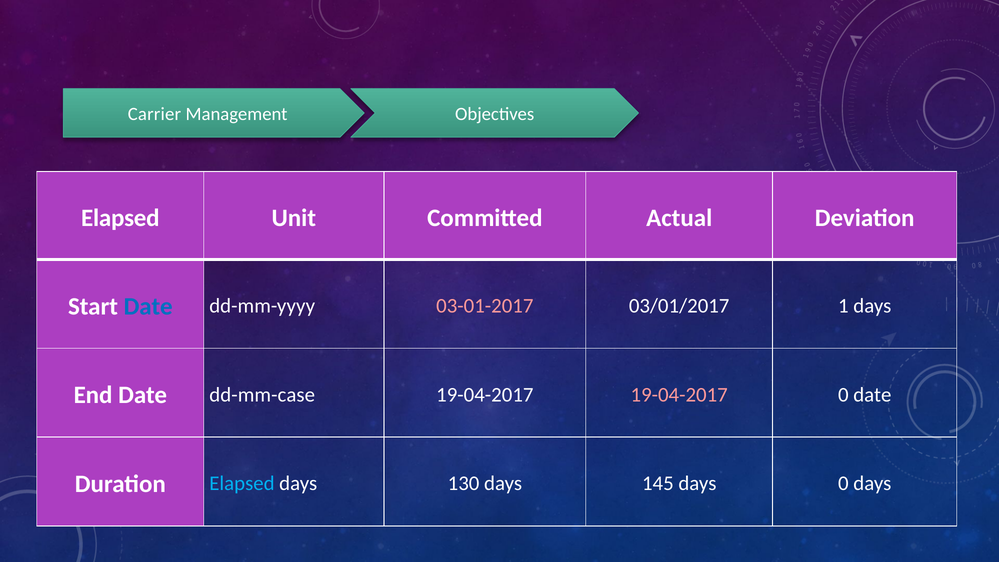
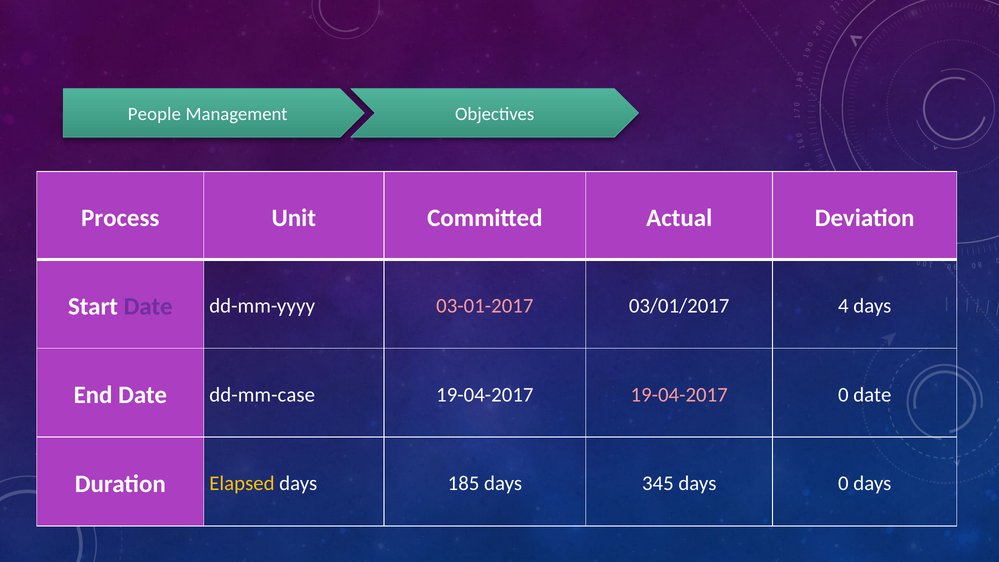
Carrier: Carrier -> People (154, 114)
Elapsed: Elapsed -> Process (120, 218)
Date colour: blue -> purple (148, 306)
1: 1 -> 4 (843, 306)
Elapsed colour: light blue -> yellow (242, 484)
130: 130 -> 185 (464, 484)
145: 145 -> 345 (658, 484)
